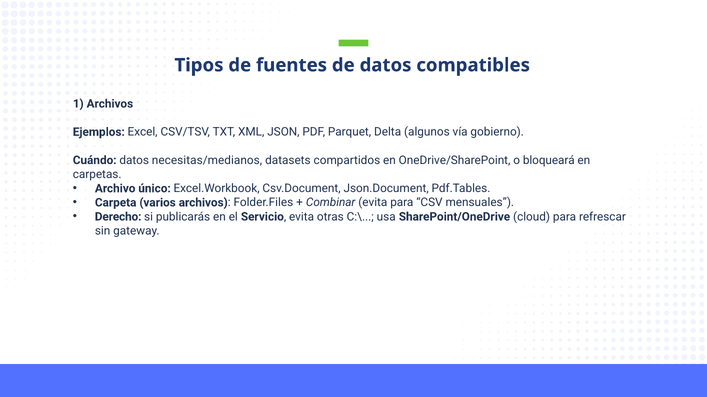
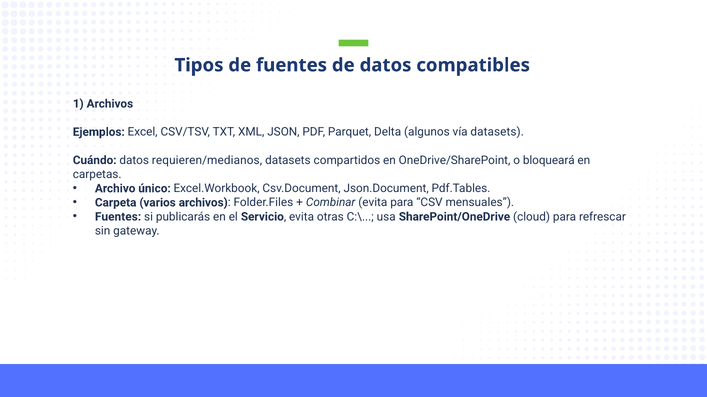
vía gobierno: gobierno -> datasets (497, 132)
necesitas/medianos: necesitas/medianos -> requieren/medianos (207, 160)
Derecho: Derecho -> Fuentes (118, 217)
